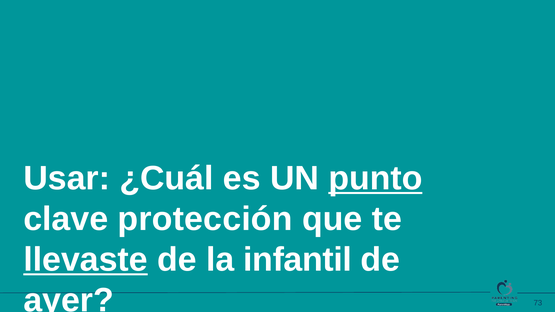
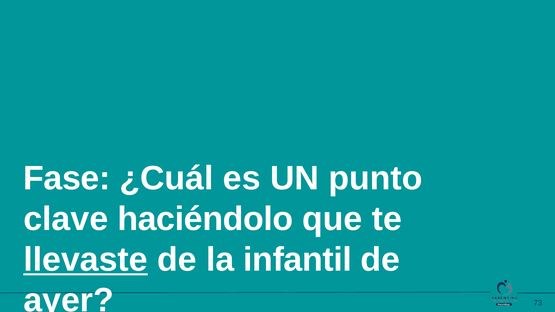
Usar: Usar -> Fase (67, 179)
punto underline: present -> none (375, 179)
protección: protección -> haciéndolo (205, 219)
